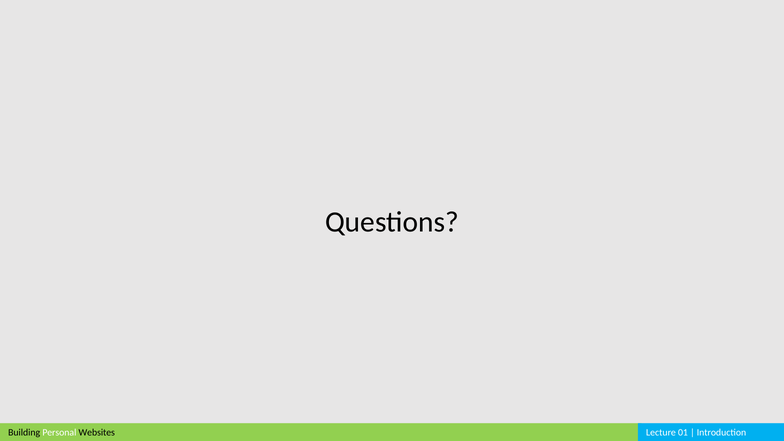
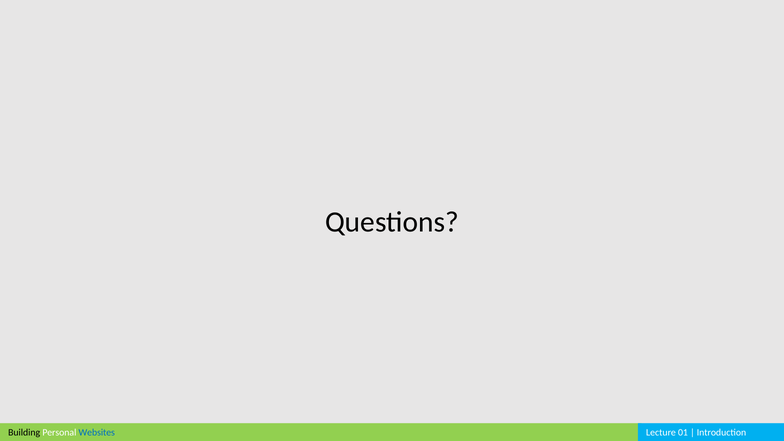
Websites colour: black -> blue (97, 433)
